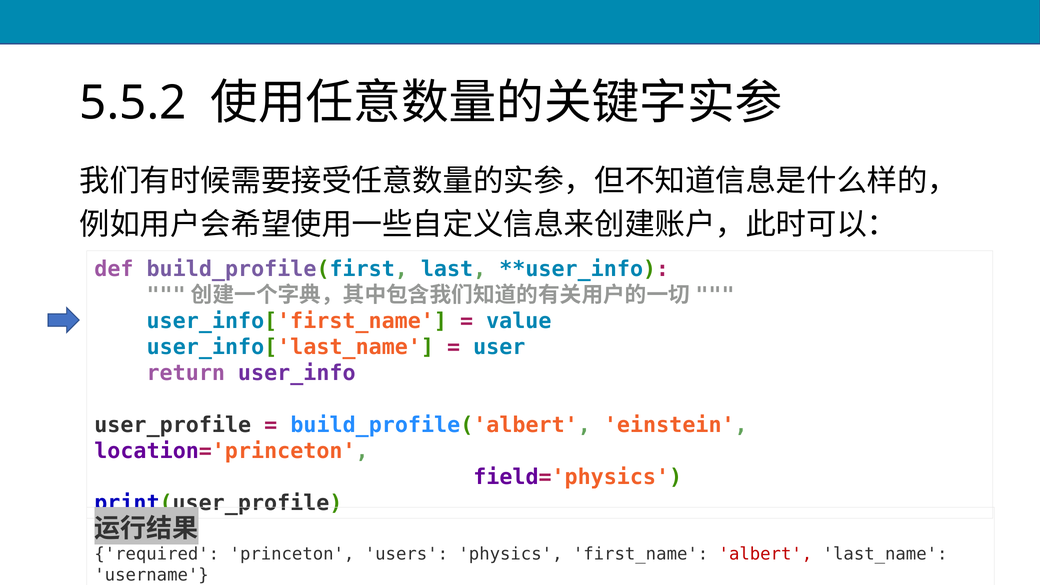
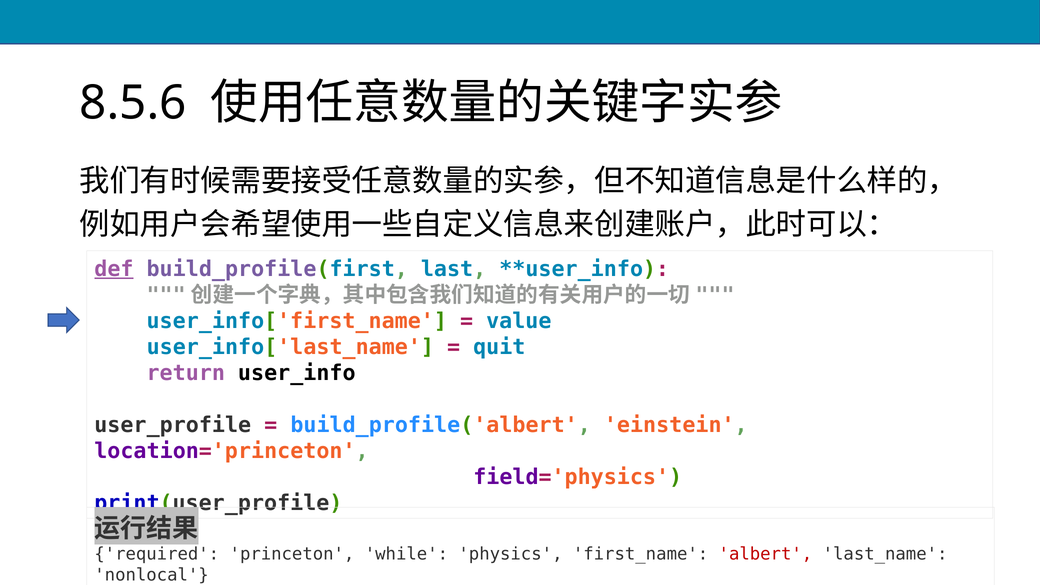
5.5.2: 5.5.2 -> 8.5.6 (133, 103)
def underline: none -> present (114, 269)
user: user -> quit (499, 347)
user_info colour: purple -> black (297, 373)
users: users -> while (406, 554)
username: username -> nonlocal (152, 575)
